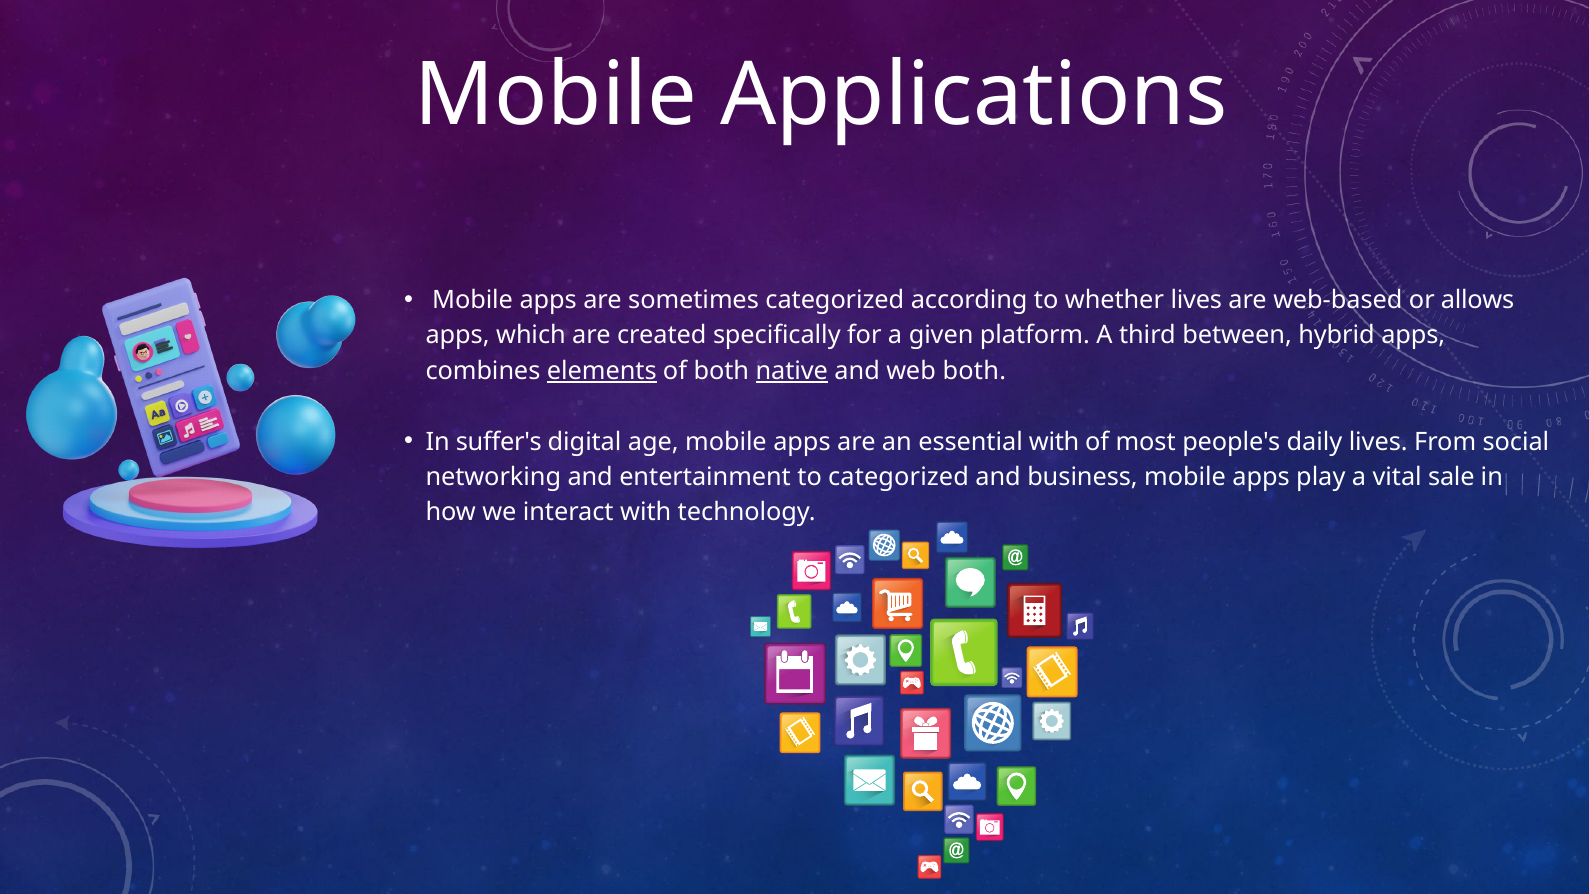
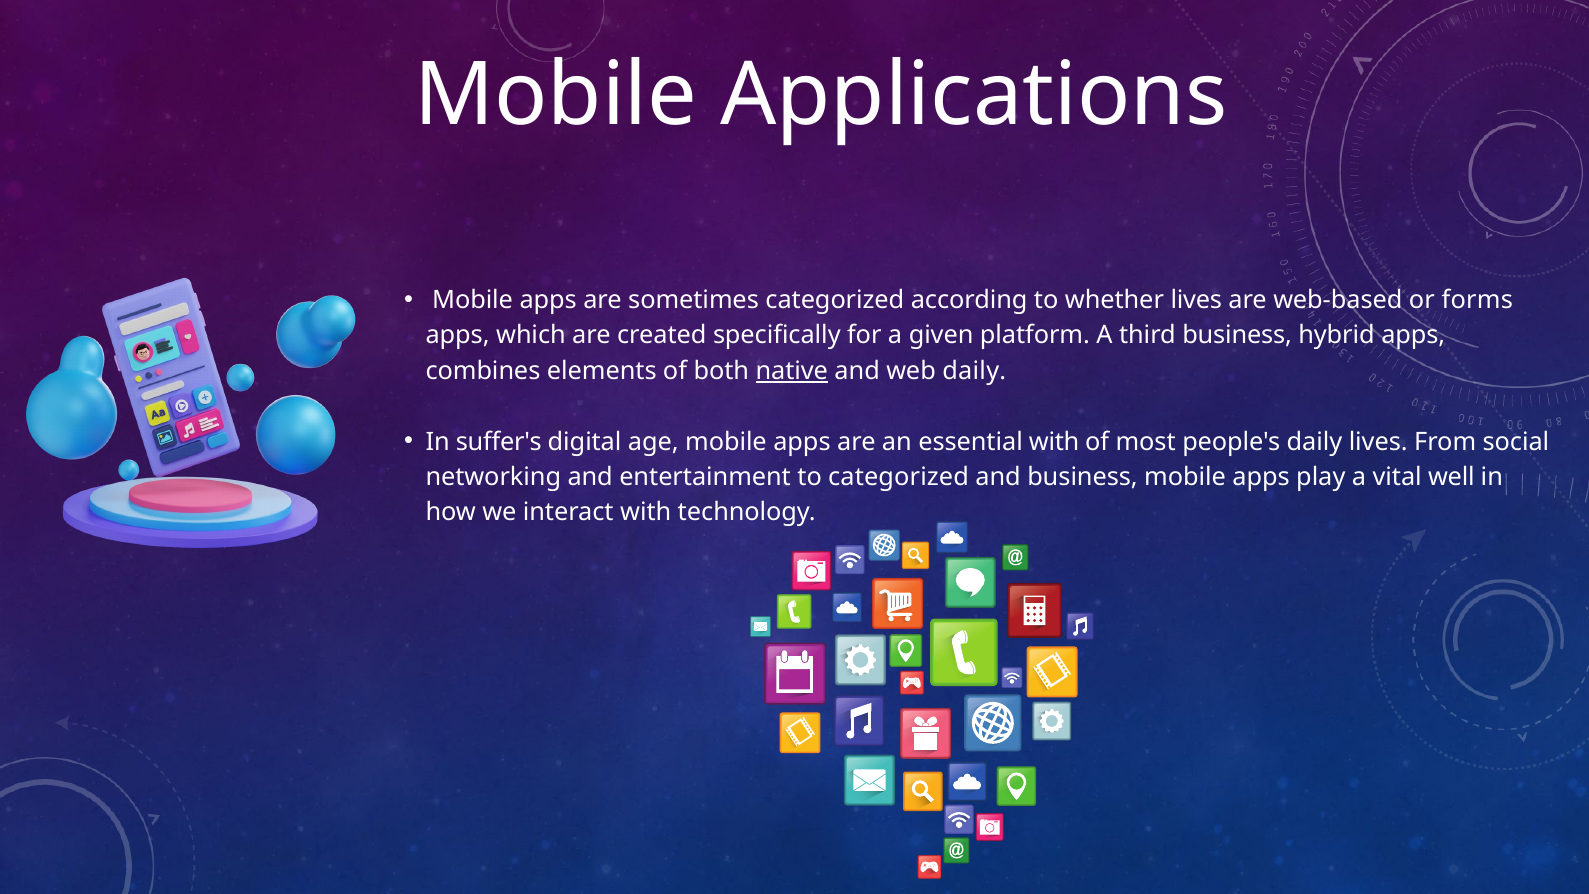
allows: allows -> forms (1477, 300)
third between: between -> business (1237, 335)
elements underline: present -> none (602, 371)
web both: both -> daily (974, 371)
sale: sale -> well (1451, 477)
